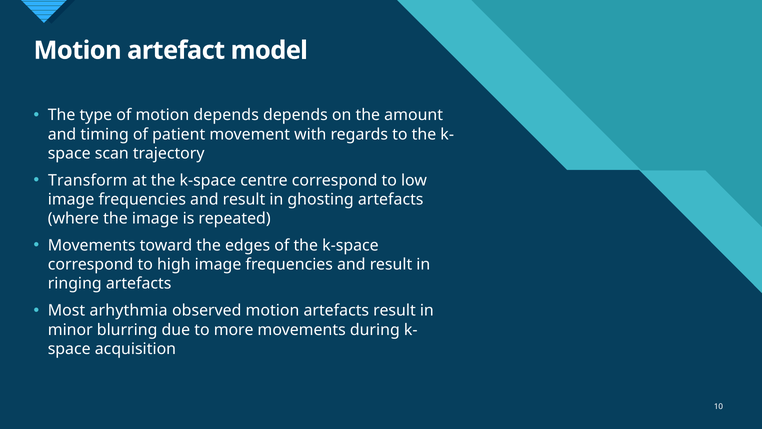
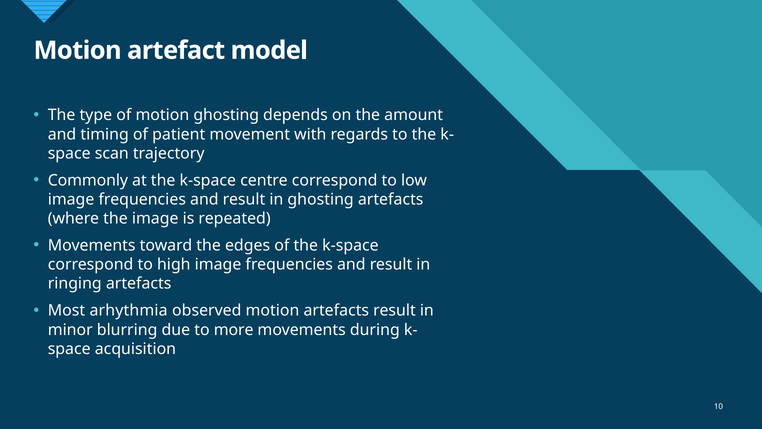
motion depends: depends -> ghosting (226, 115)
Transform: Transform -> Commonly (88, 180)
